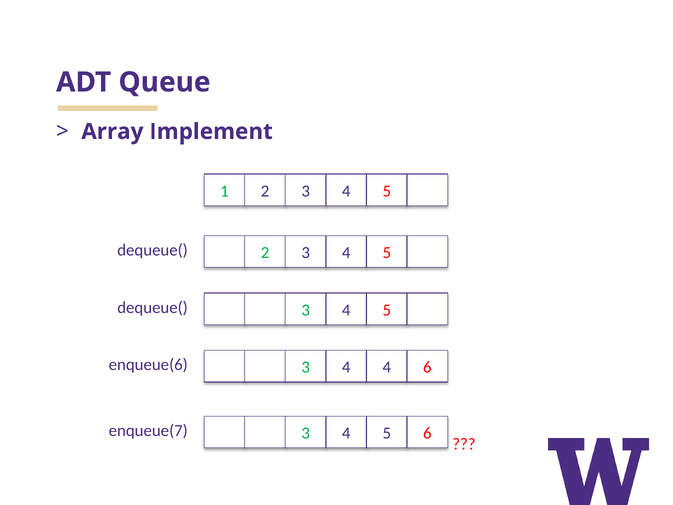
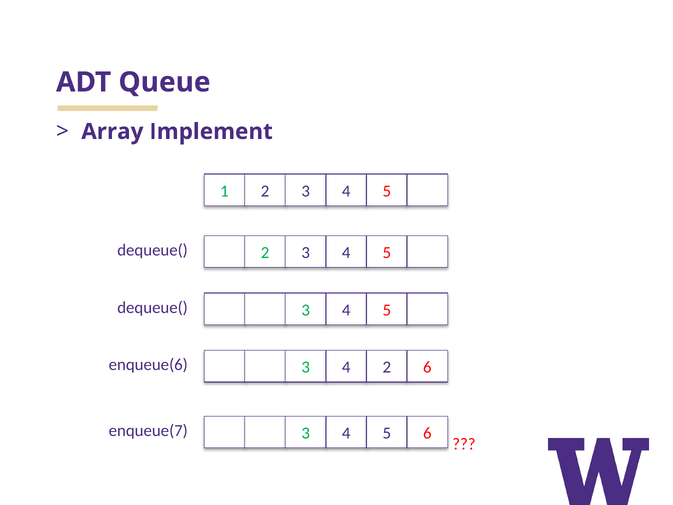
4 4: 4 -> 2 (387, 367)
